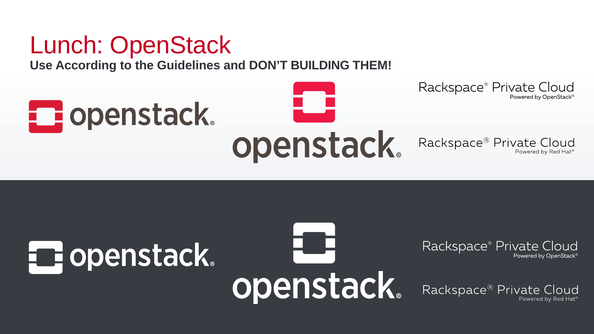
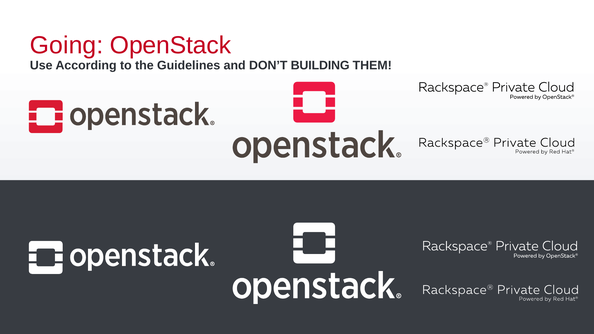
Lunch: Lunch -> Going (67, 45)
